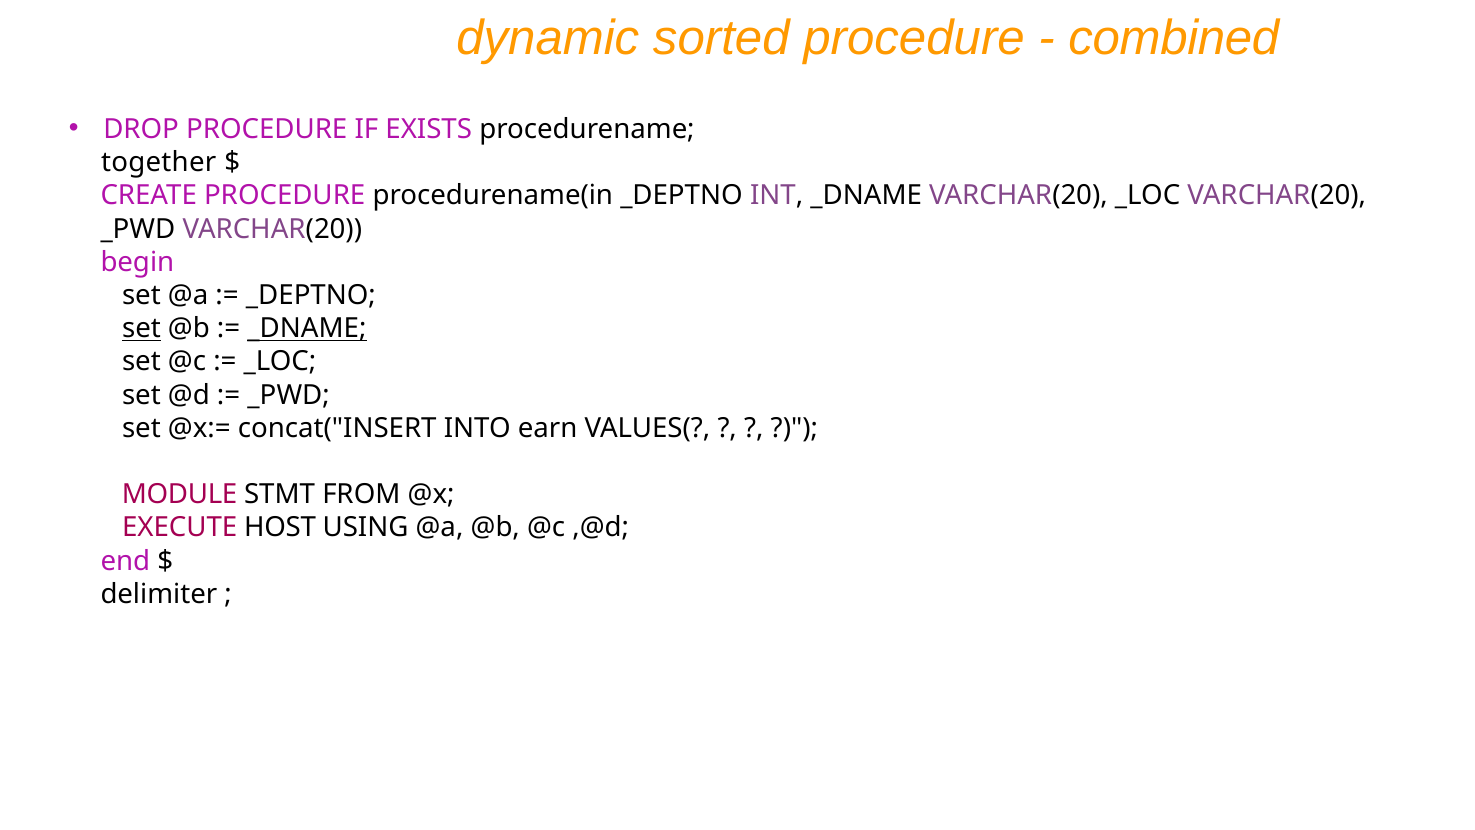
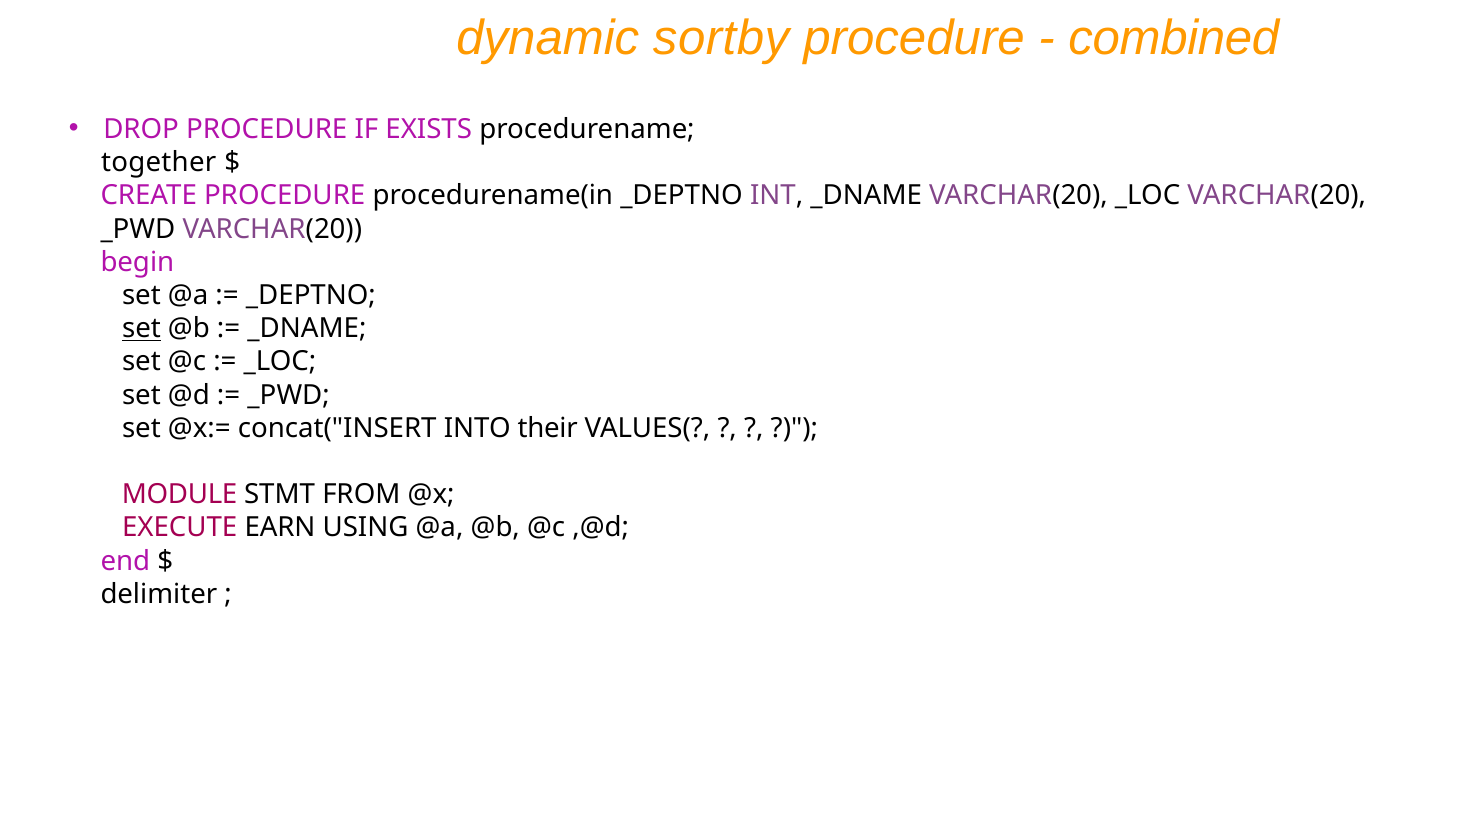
sorted: sorted -> sortby (721, 38)
_DNAME underline: present -> none (307, 328)
earn: earn -> their (548, 428)
HOST: HOST -> EARN (280, 527)
